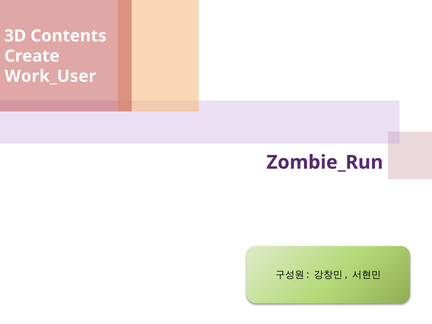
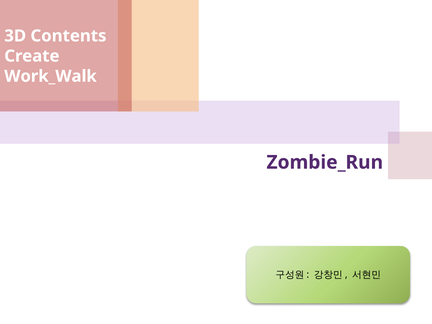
Work_User: Work_User -> Work_Walk (50, 76)
